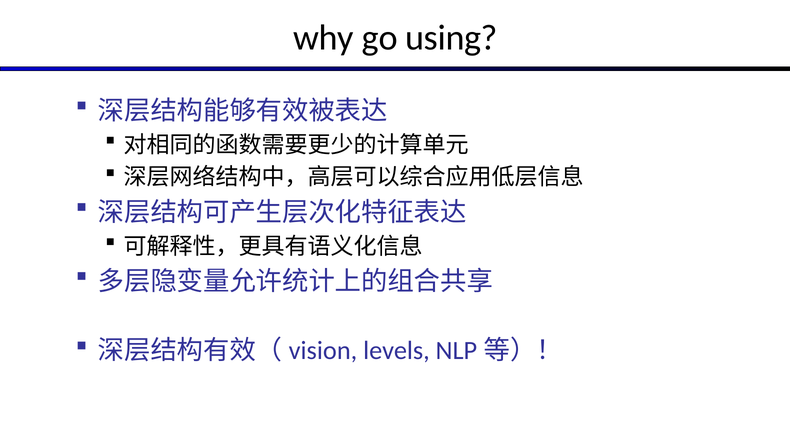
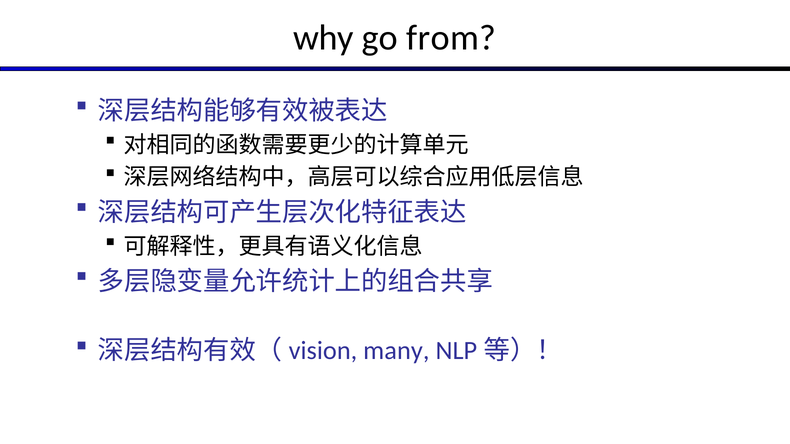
using: using -> from (451, 38)
levels: levels -> many (396, 351)
